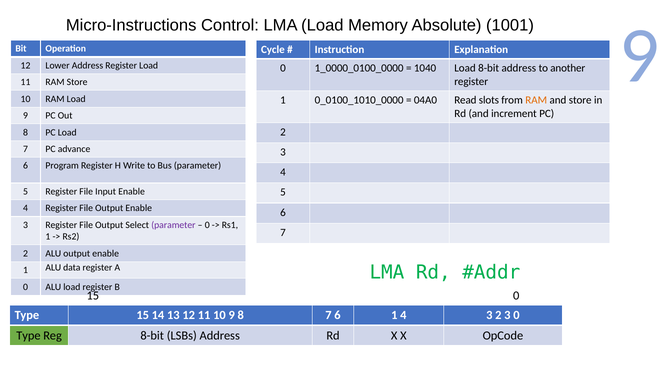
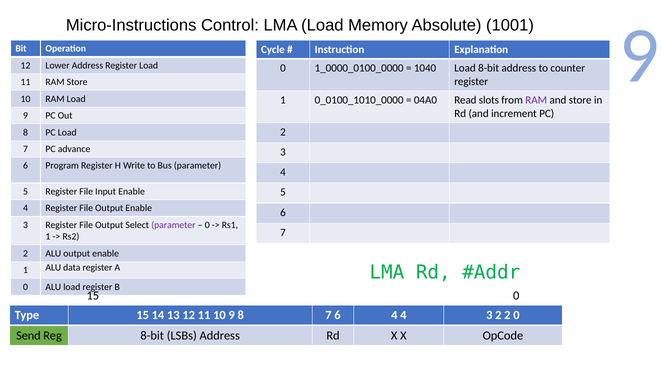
another: another -> counter (568, 68)
RAM colour: orange -> purple (536, 100)
6 1: 1 -> 4 (394, 316)
3 2 3: 3 -> 2 (507, 316)
Type: Type -> Send (28, 336)
